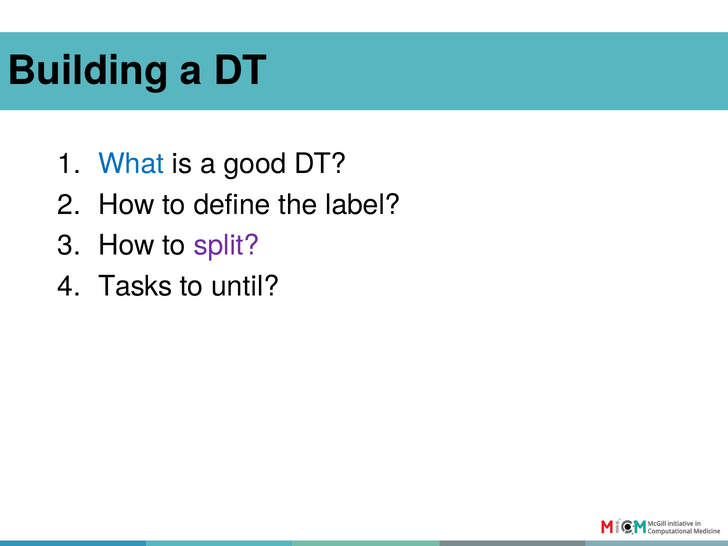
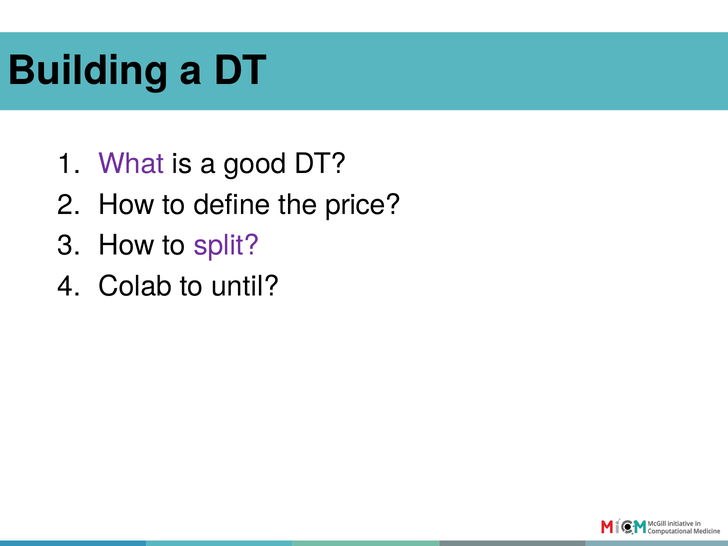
What colour: blue -> purple (131, 164)
label: label -> price (363, 205)
Tasks: Tasks -> Colab (135, 286)
